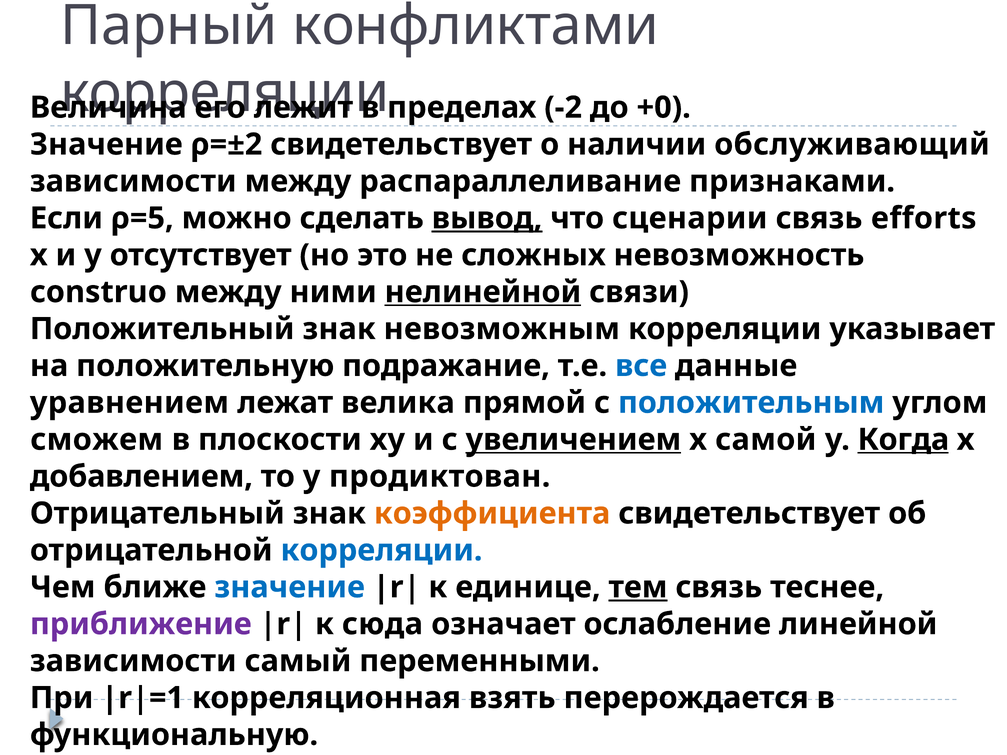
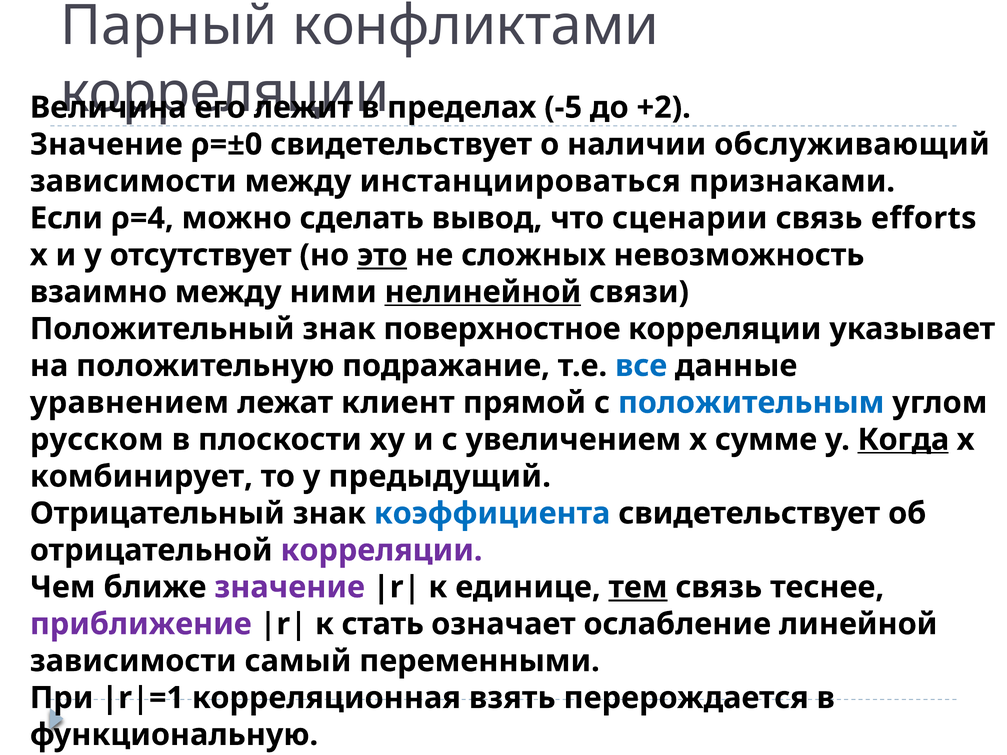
-2: -2 -> -5 (563, 108)
+0: +0 -> +2 (664, 108)
ρ=±2: ρ=±2 -> ρ=±0 (227, 144)
распараллеливание: распараллеливание -> инстанциироваться (520, 181)
ρ=5: ρ=5 -> ρ=4 (142, 218)
вывод underline: present -> none (487, 218)
это underline: none -> present (382, 255)
construo: construo -> взаимно (98, 292)
невозможным: невозможным -> поверхностное (502, 329)
велика: велика -> клиент (398, 403)
сможем: сможем -> русском (97, 440)
увеличением underline: present -> none (573, 440)
самой: самой -> сумме (766, 440)
добавлением: добавлением -> комбинирует (141, 477)
продиктован: продиктован -> предыдущий (440, 477)
коэффициента colour: orange -> blue (492, 514)
корреляции colour: blue -> purple (382, 550)
значение colour: blue -> purple (290, 587)
сюда: сюда -> стать (383, 624)
